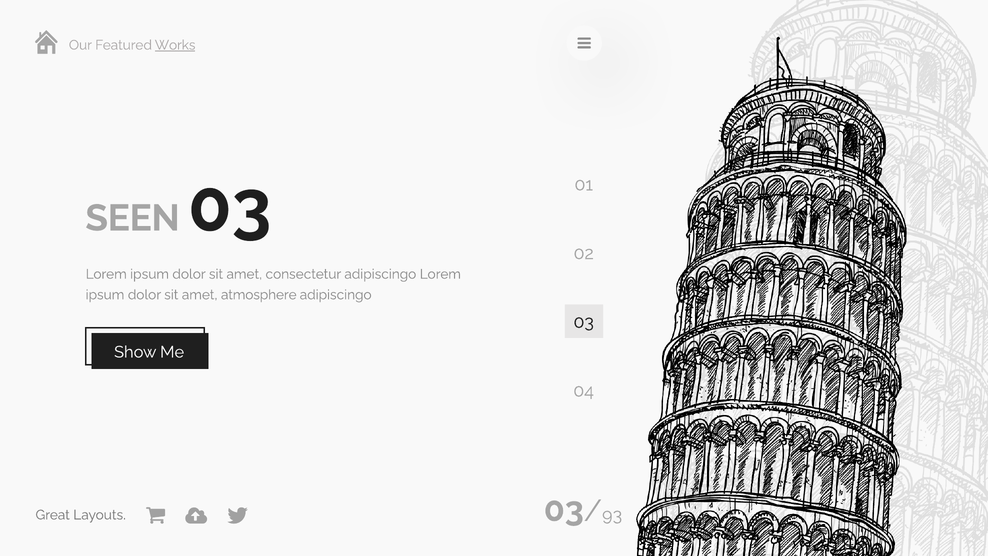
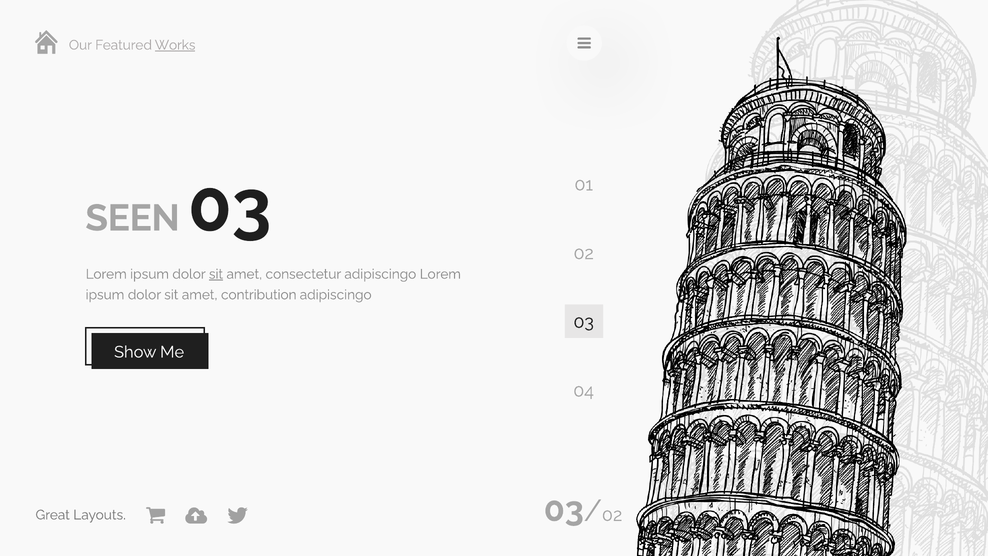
sit underline: none -> present (216, 274)
atmosphere: atmosphere -> contribution (259, 295)
93: 93 -> 02 (612, 515)
